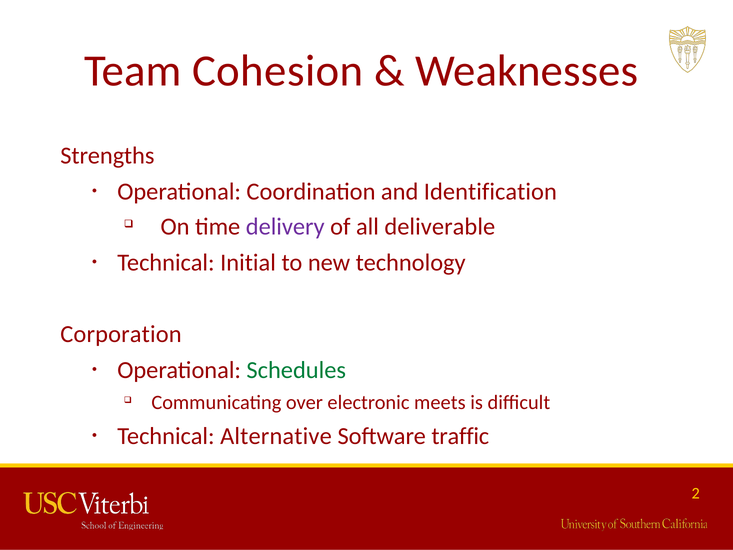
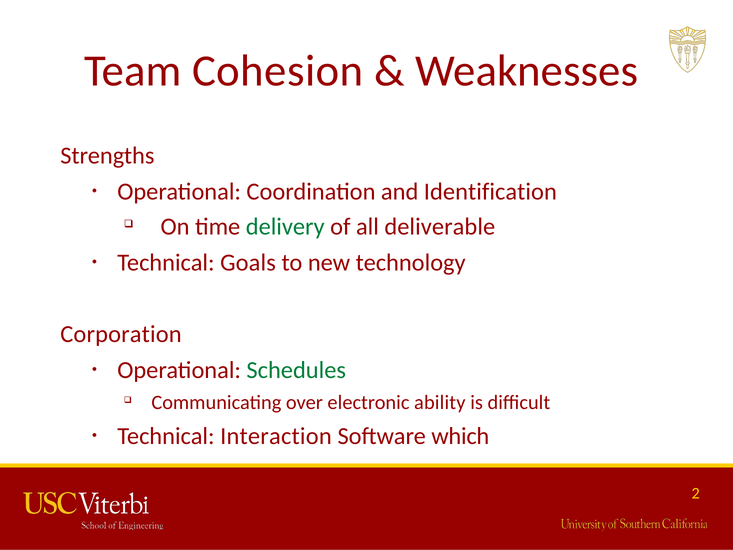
delivery colour: purple -> green (285, 227)
Initial: Initial -> Goals (248, 263)
meets: meets -> ability (440, 402)
Alternative: Alternative -> Interaction (276, 436)
traffic: traffic -> which (460, 436)
